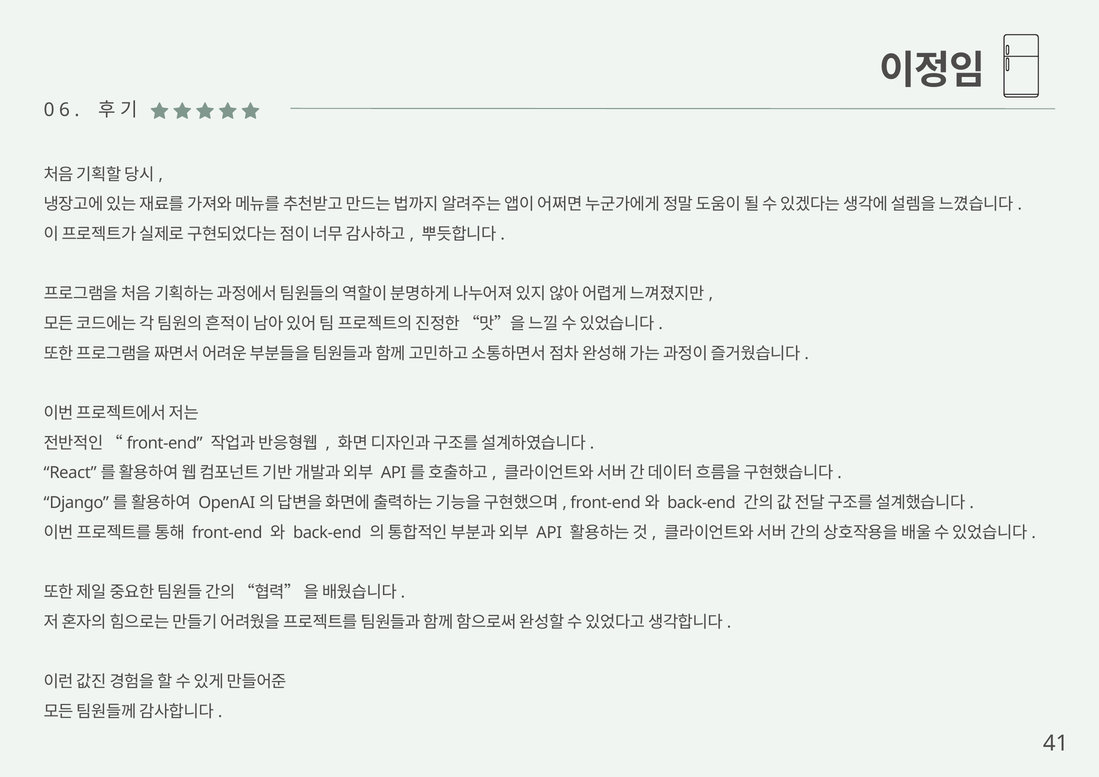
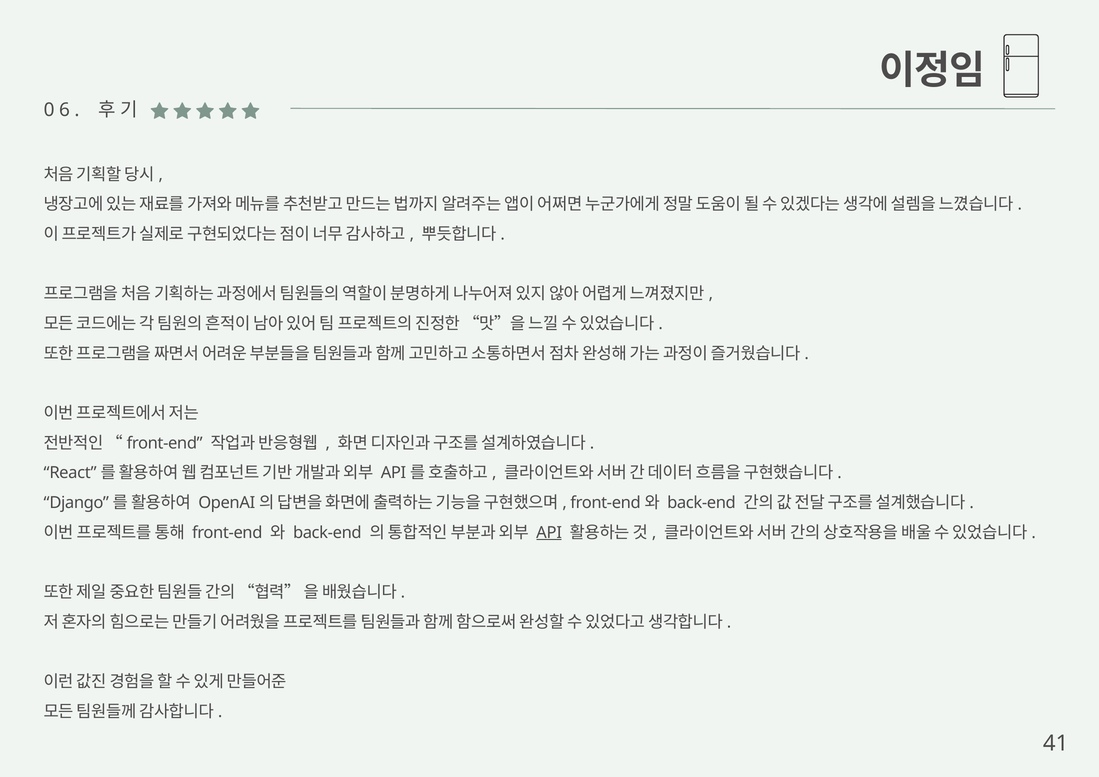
API underline: none -> present (549, 532)
